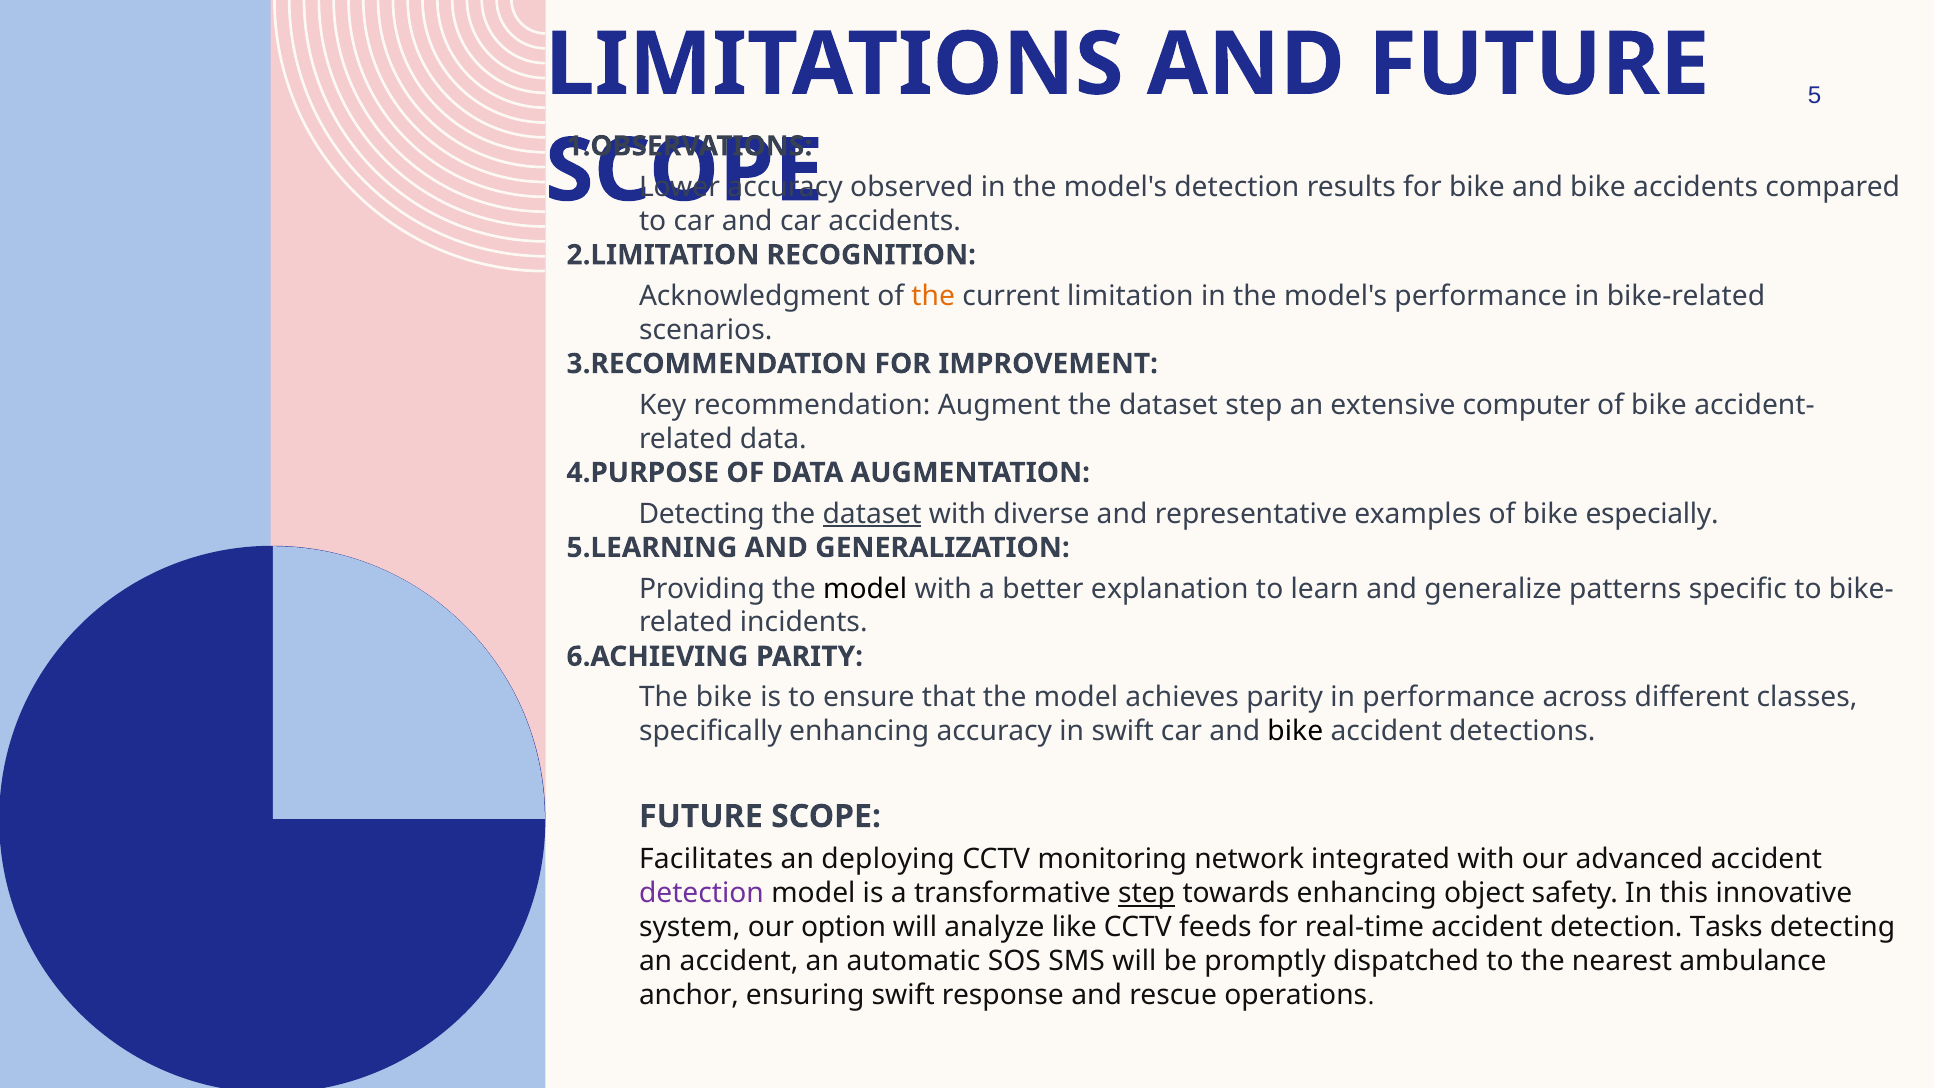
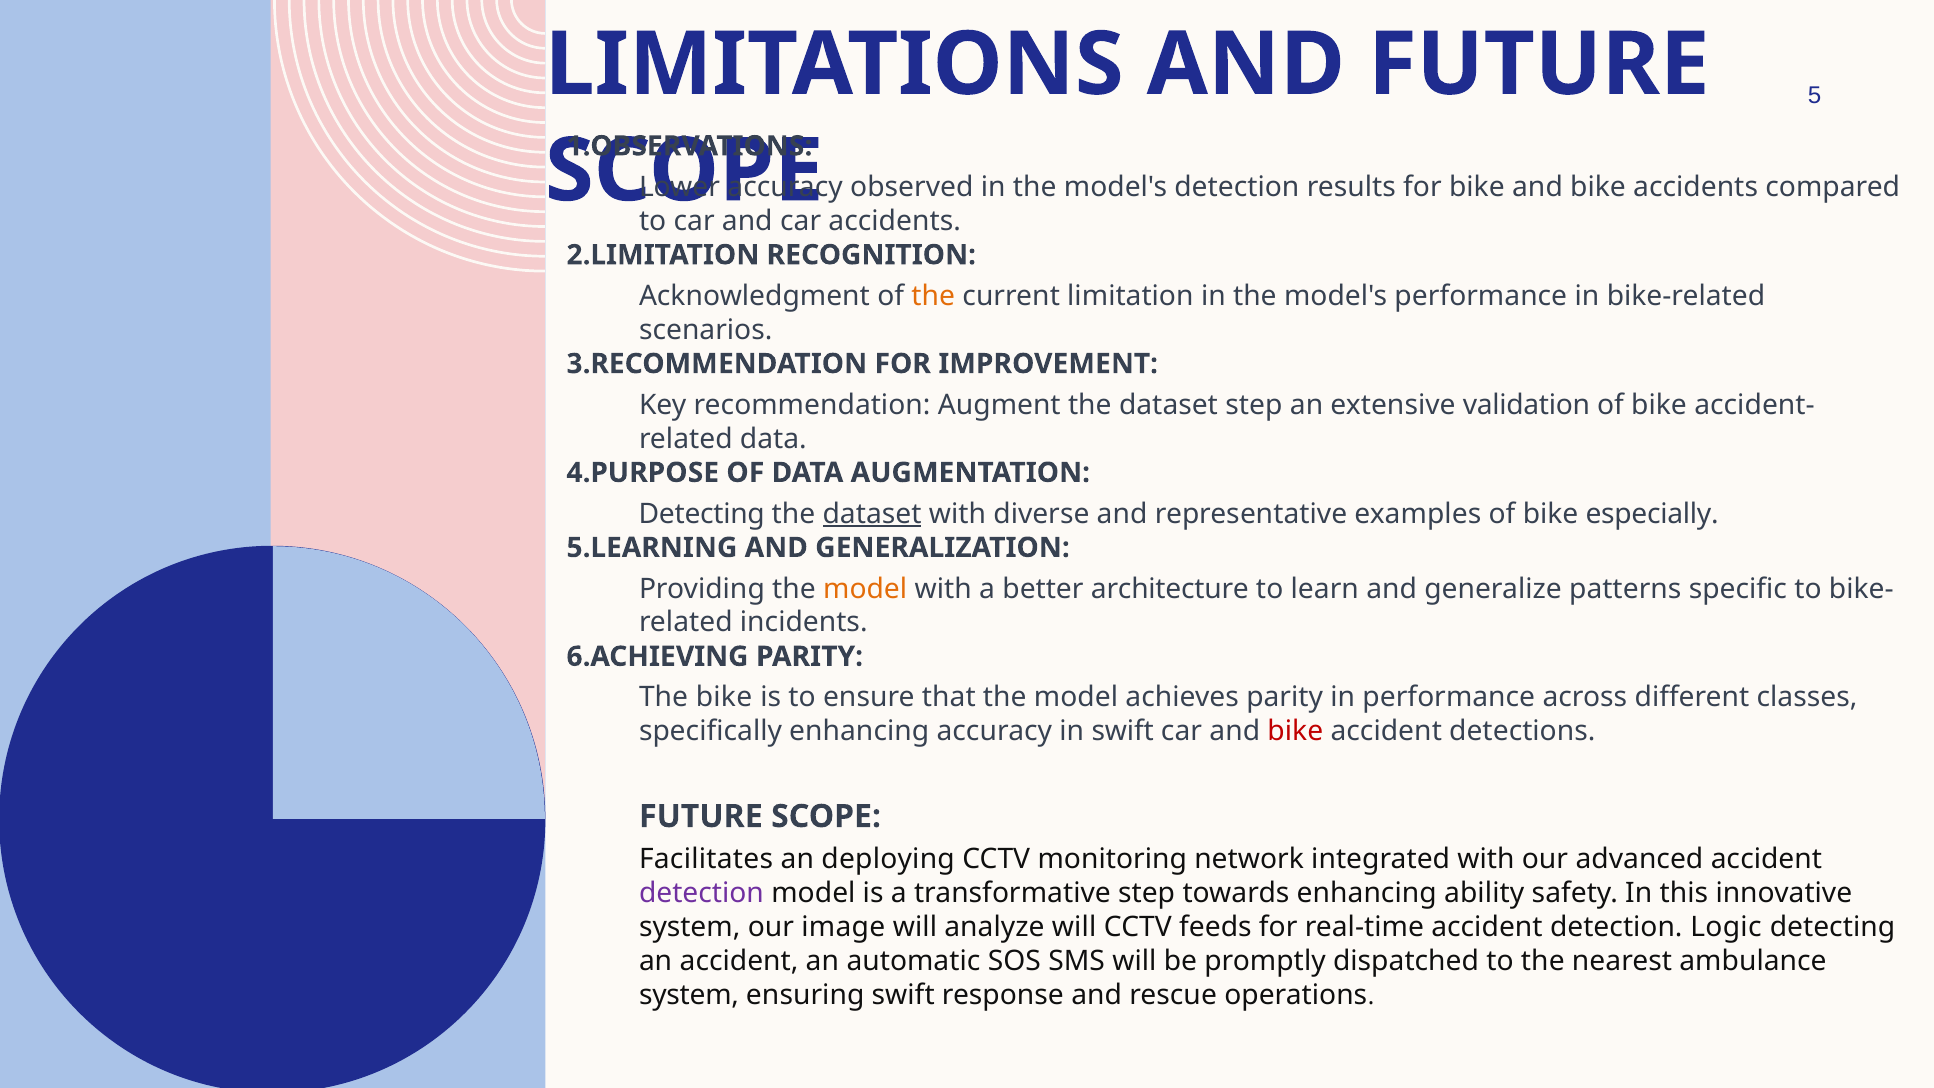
computer: computer -> validation (1526, 405)
model colour: black -> orange (865, 589)
explanation: explanation -> architecture (1170, 589)
bike colour: black -> red (1295, 731)
step underline: present -> none (1147, 893)
object: object -> ability (1484, 893)
option: option -> image (843, 927)
analyze like: like -> will (1074, 927)
Tasks: Tasks -> Logic (1726, 927)
anchor: anchor -> system (689, 995)
